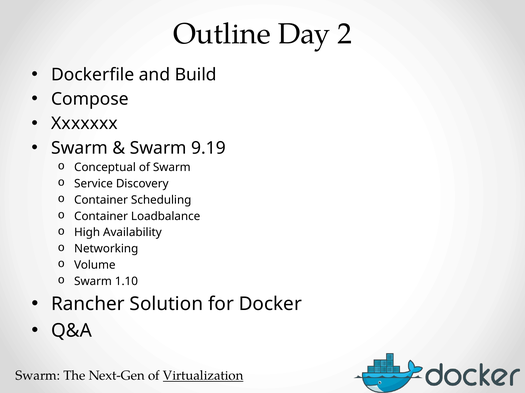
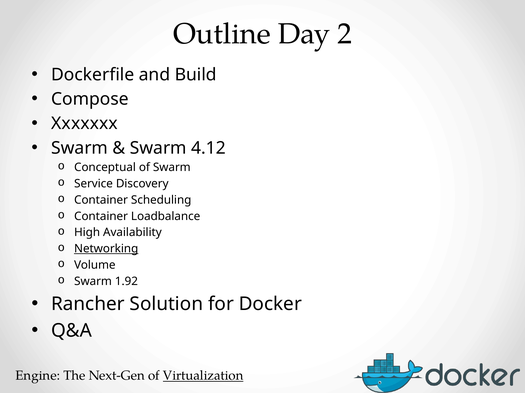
9.19: 9.19 -> 4.12 (209, 148)
Networking underline: none -> present (106, 249)
1.10: 1.10 -> 1.92 (126, 282)
Swarm: Swarm -> Engine (38, 376)
